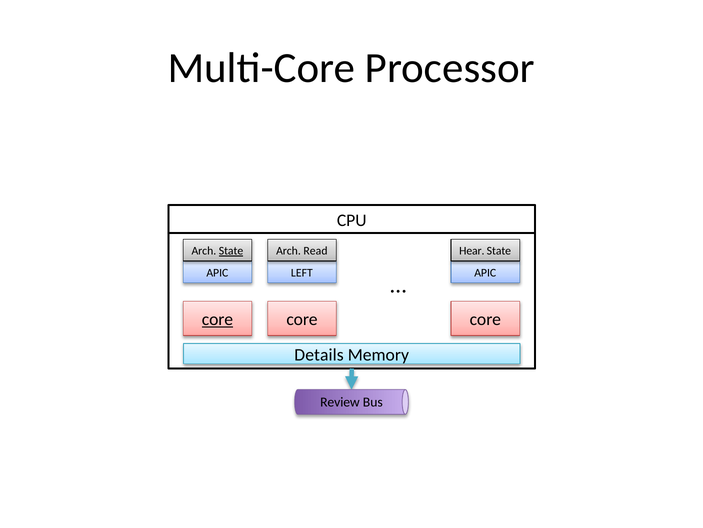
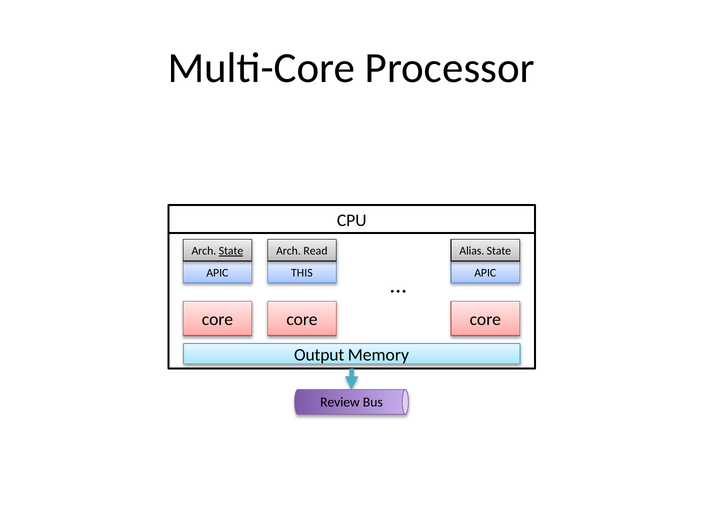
Hear: Hear -> Alias (472, 251)
LEFT: LEFT -> THIS (302, 272)
core underline: present -> none (217, 319)
Details: Details -> Output (319, 354)
